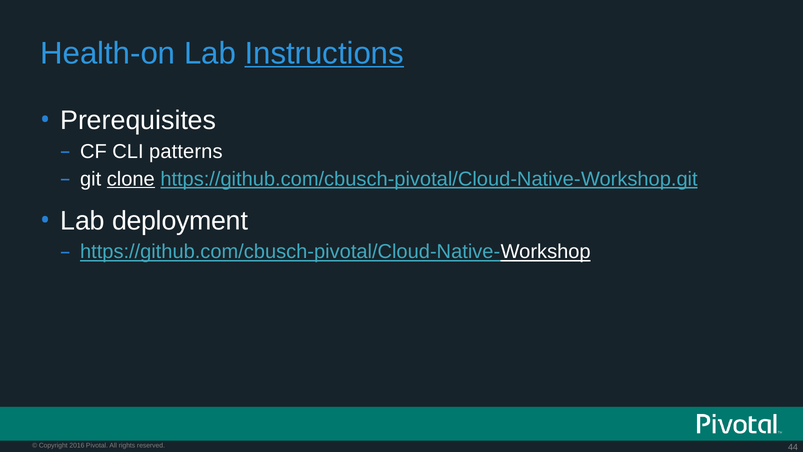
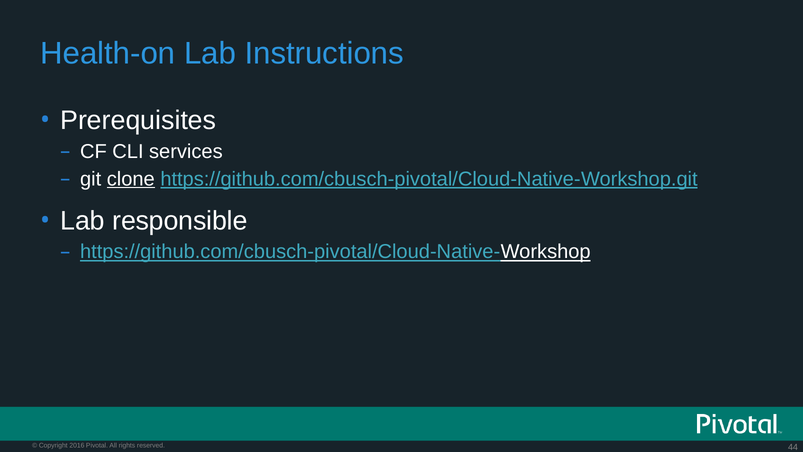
Instructions underline: present -> none (324, 53)
patterns: patterns -> services (186, 151)
deployment: deployment -> responsible (180, 221)
